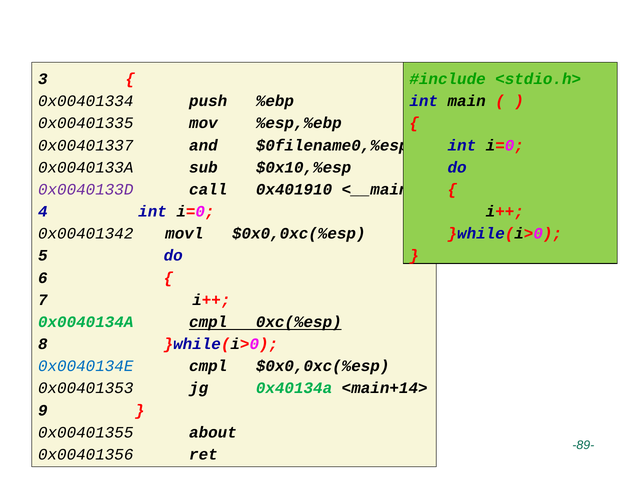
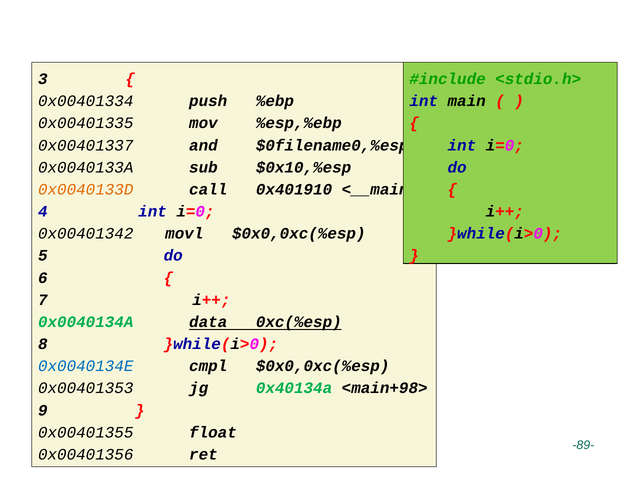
0x0040133D colour: purple -> orange (86, 189)
0x0040134A cmpl: cmpl -> data (208, 322)
<main+14>: <main+14> -> <main+98> (385, 388)
about: about -> float (213, 432)
